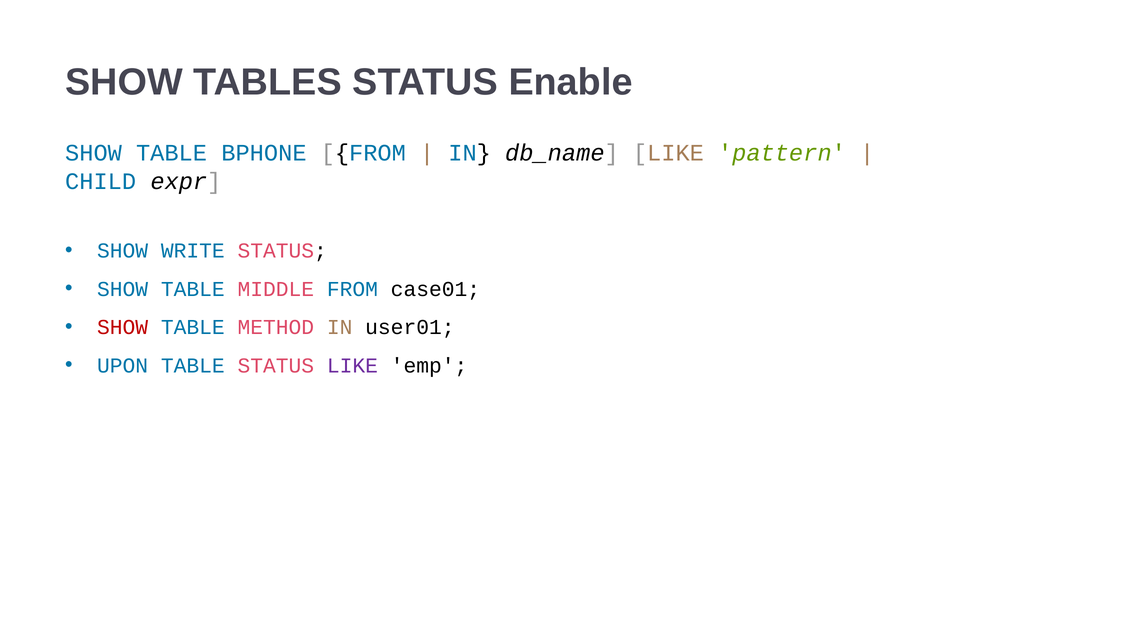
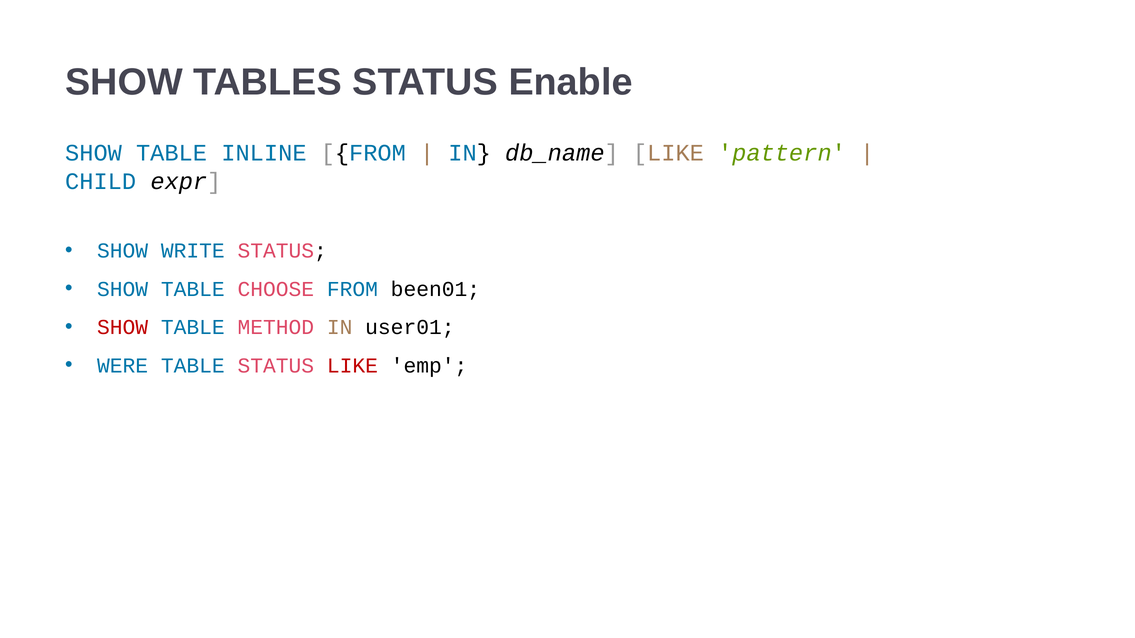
BPHONE: BPHONE -> INLINE (264, 153)
MIDDLE: MIDDLE -> CHOOSE (276, 289)
case01: case01 -> been01 (435, 289)
UPON: UPON -> WERE (123, 366)
LIKE colour: purple -> red (352, 366)
